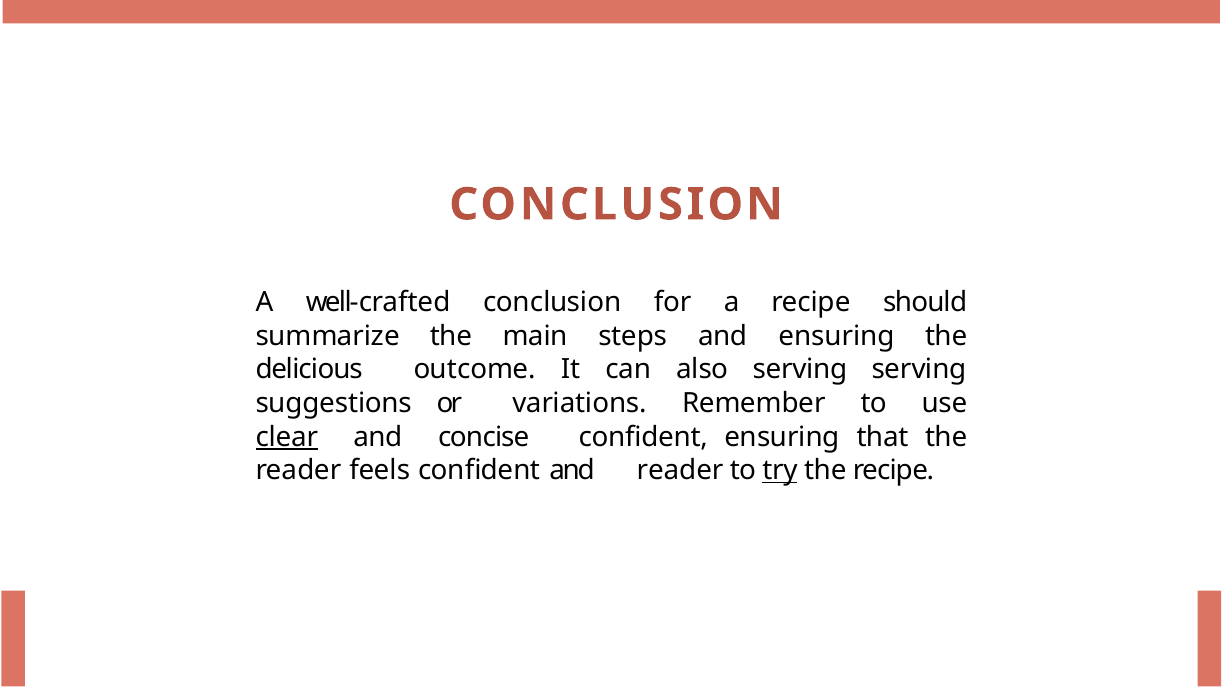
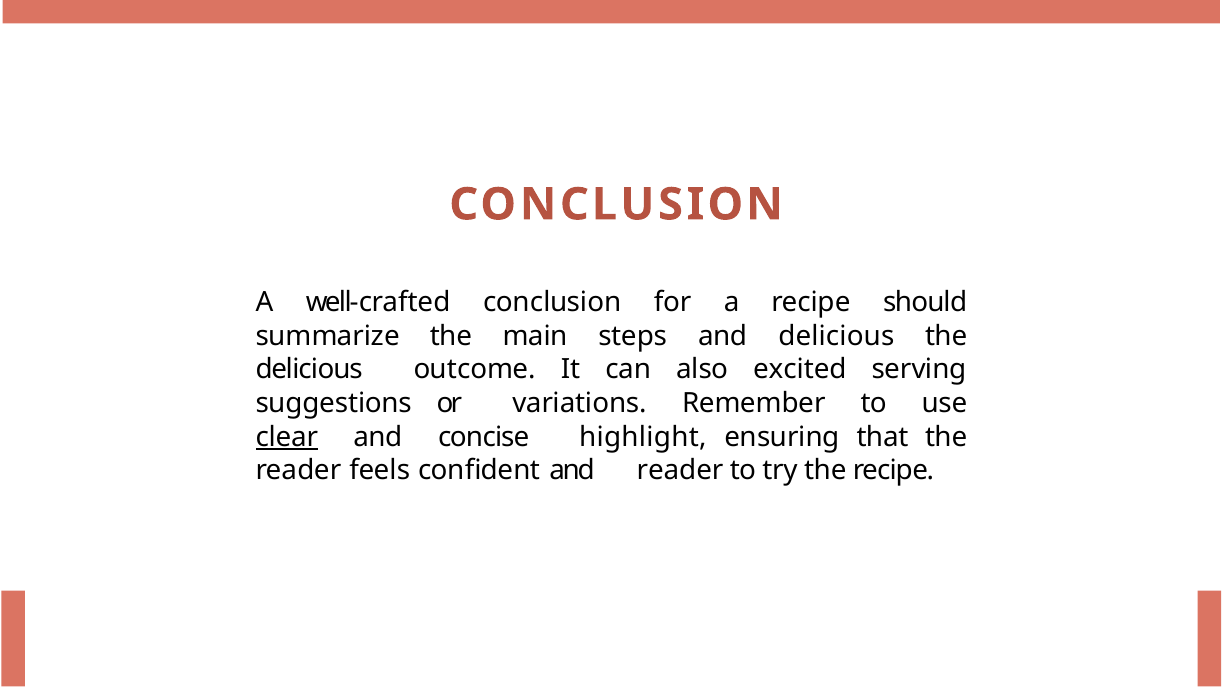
and ensuring: ensuring -> delicious (836, 336)
also serving: serving -> excited (800, 370)
concise confident: confident -> highlight (643, 437)
try underline: present -> none (780, 470)
